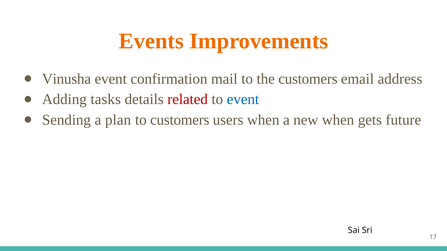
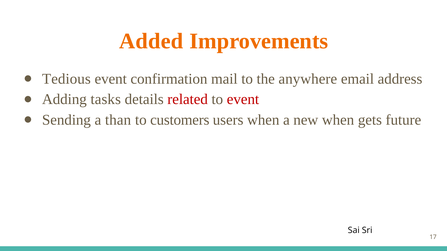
Events: Events -> Added (151, 41)
Vinusha: Vinusha -> Tedious (66, 79)
the customers: customers -> anywhere (308, 79)
event colour: blue -> red (243, 100)
plan: plan -> than (118, 120)
